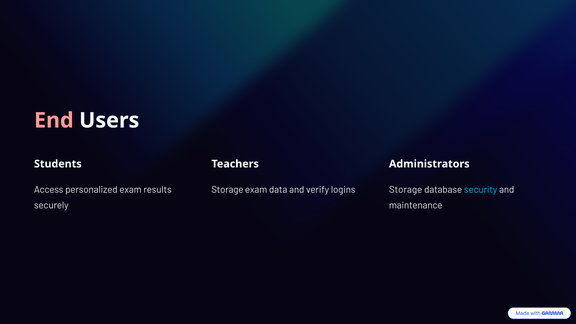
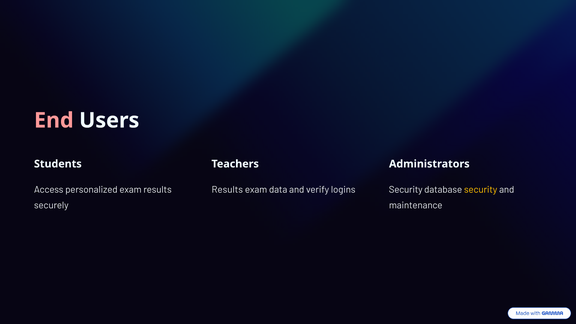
Storage: Storage -> Results (227, 190)
Storage: Storage -> Security (406, 190)
security colour: light blue -> yellow (481, 190)
